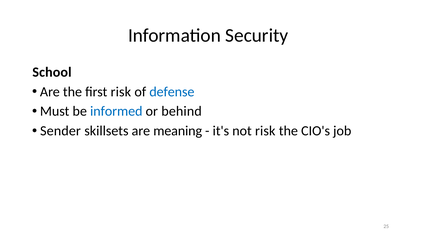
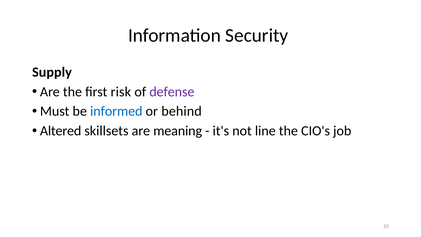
School: School -> Supply (52, 72)
defense colour: blue -> purple (172, 92)
Sender: Sender -> Altered (61, 131)
not risk: risk -> line (265, 131)
